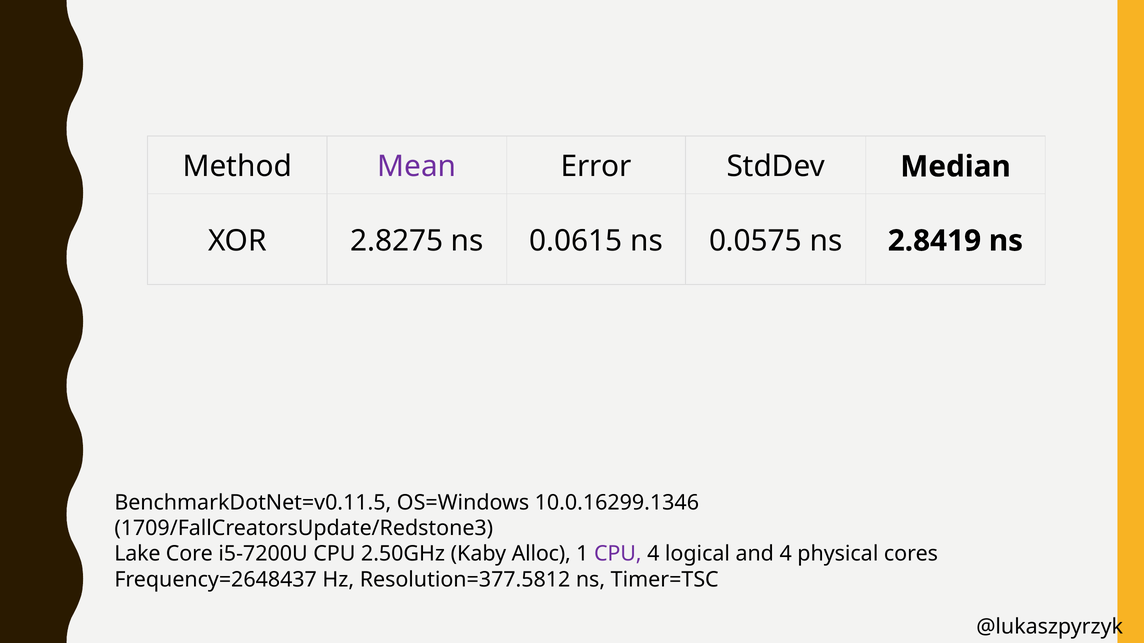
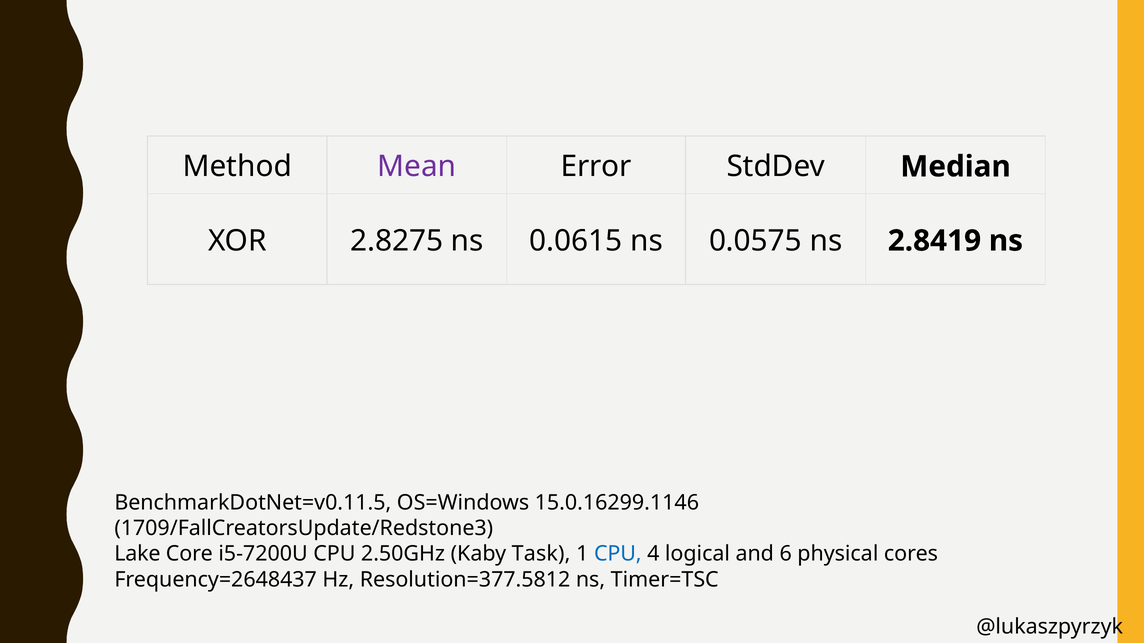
10.0.16299.1346: 10.0.16299.1346 -> 15.0.16299.1146 (617, 503)
Alloc: Alloc -> Task (541, 554)
CPU colour: purple -> blue (618, 554)
and 4: 4 -> 6 (786, 554)
